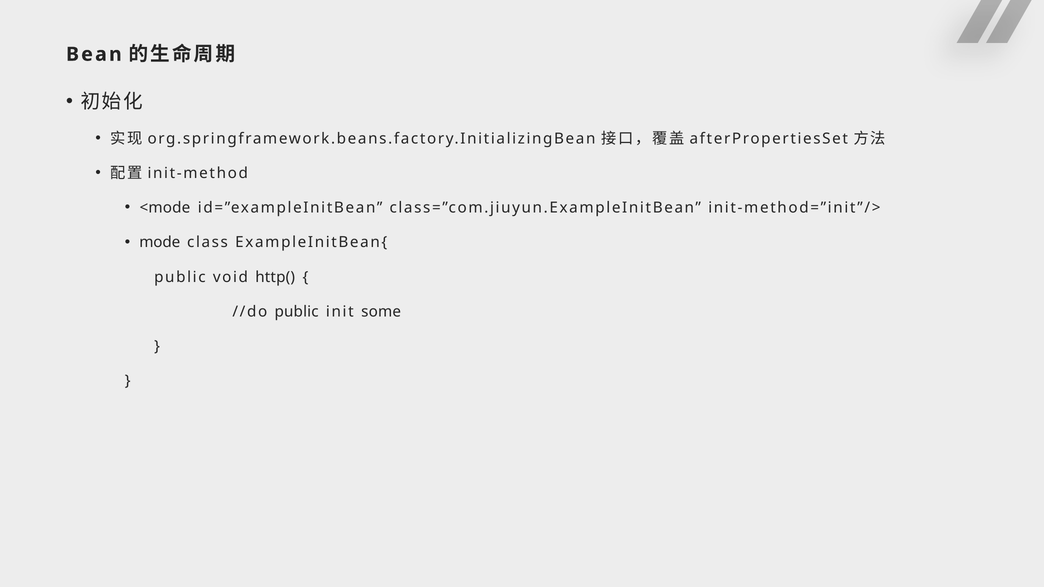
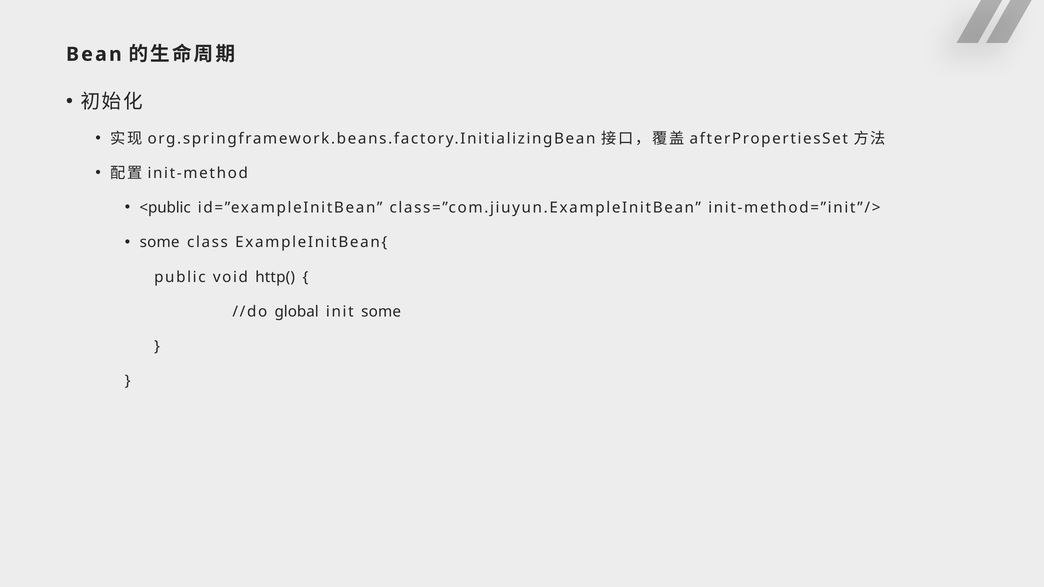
<mode: <mode -> <public (165, 208)
mode: mode -> some (160, 242)
//do public: public -> global (297, 312)
